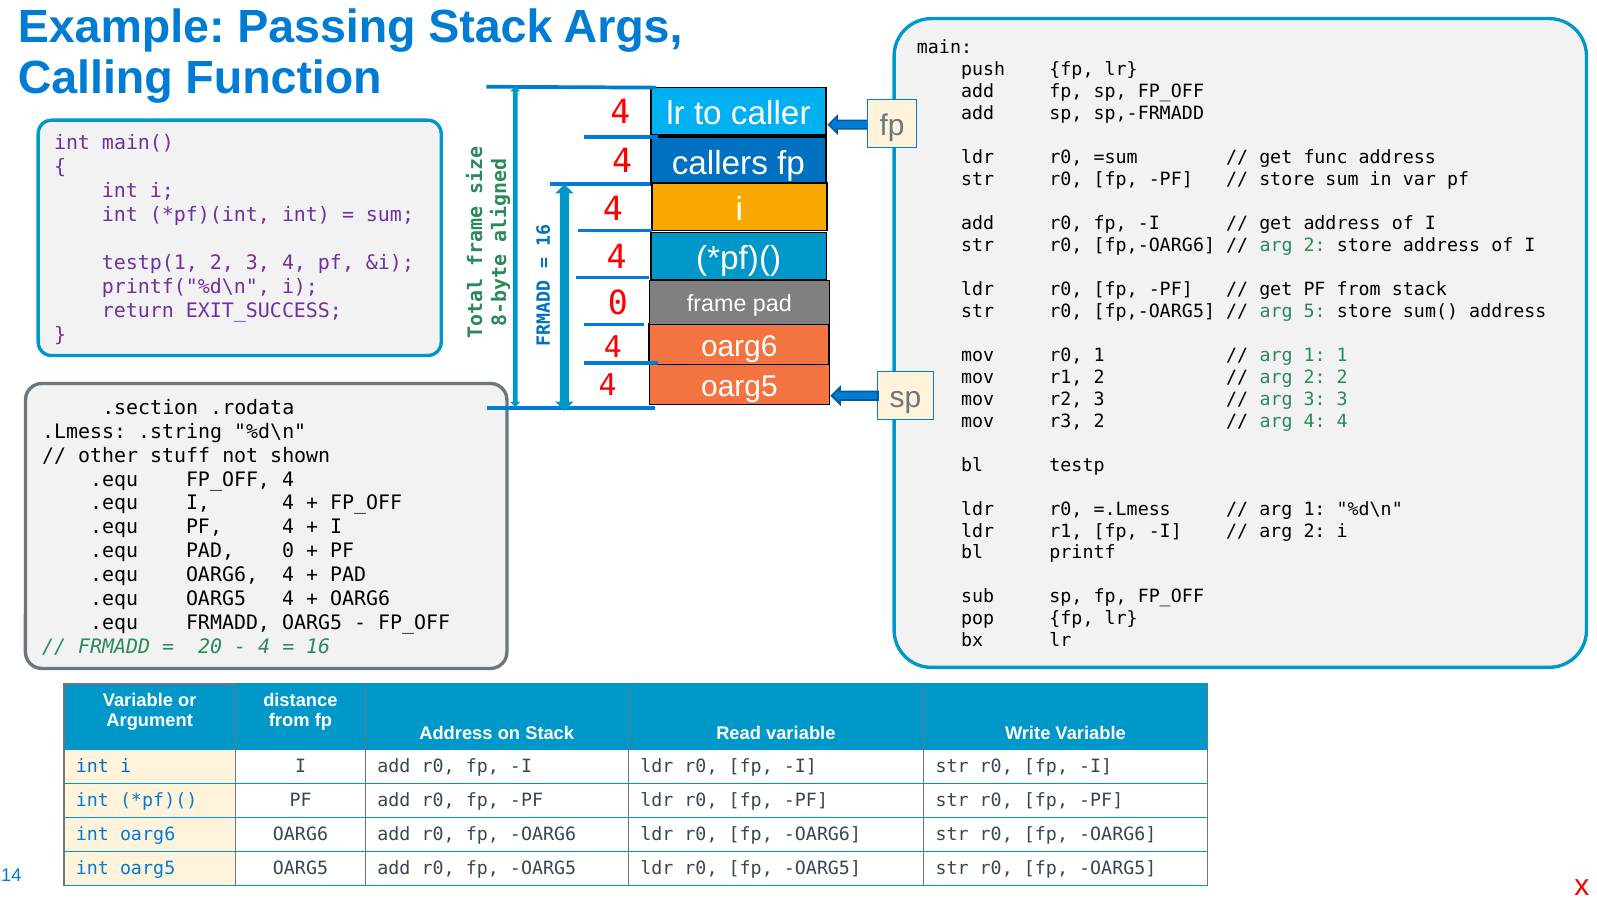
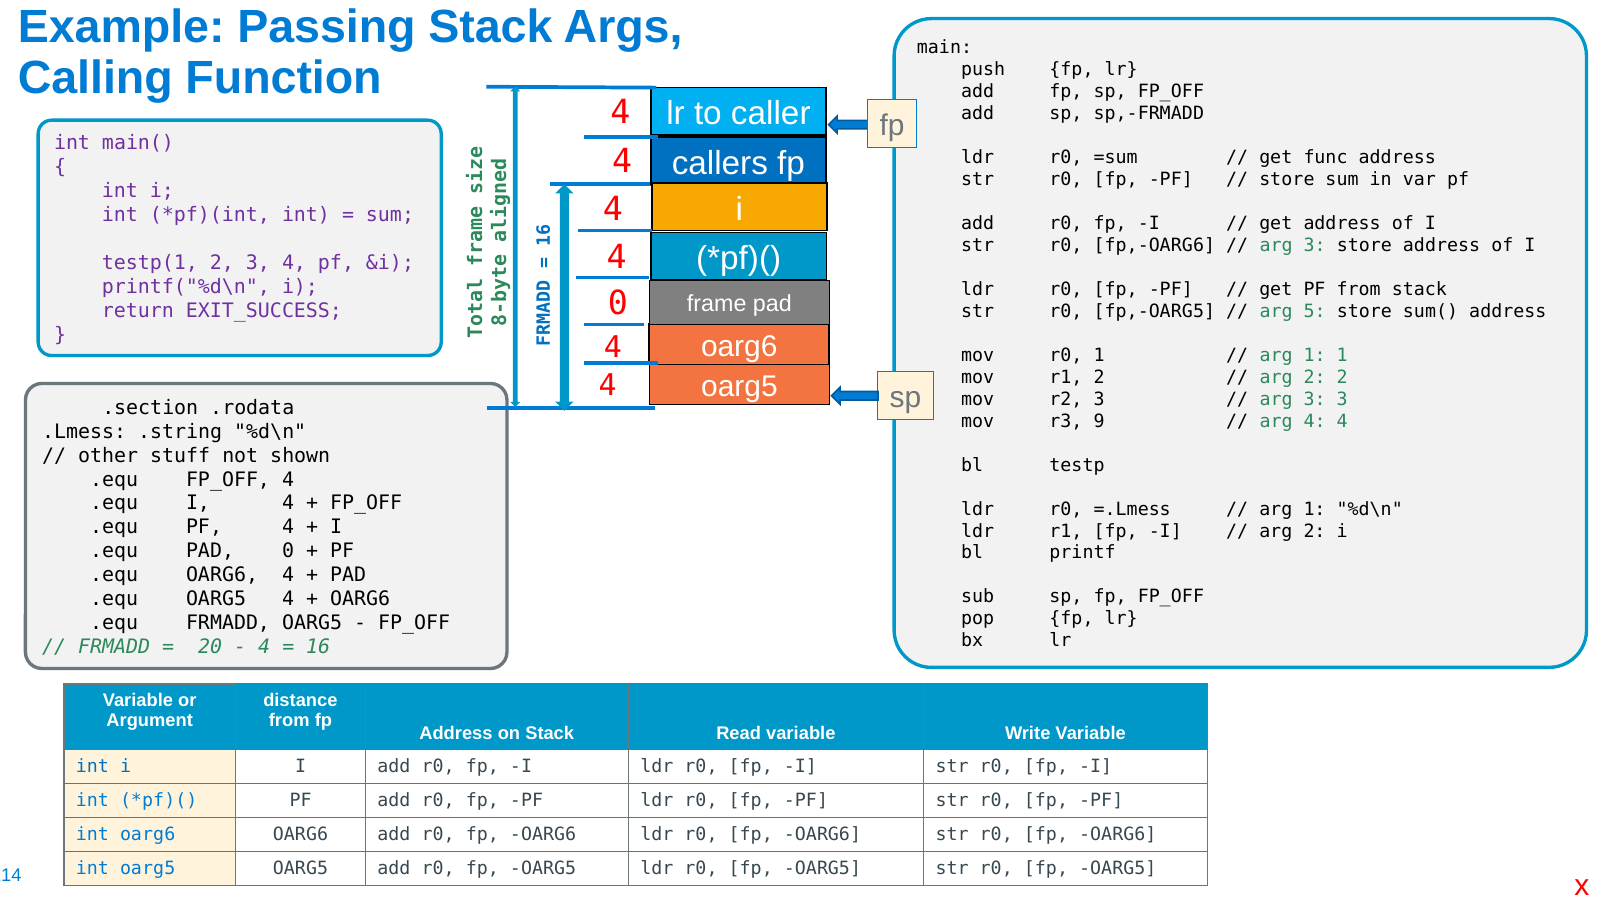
2: 2 -> 3 (1315, 245)
r3 2: 2 -> 9 (1099, 421)
